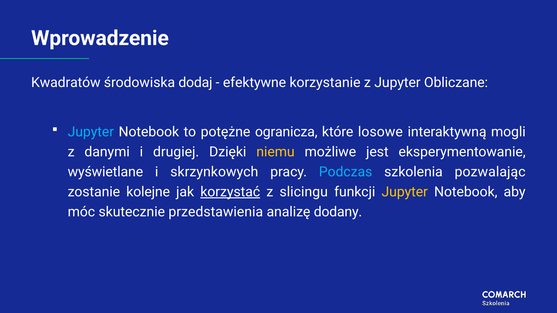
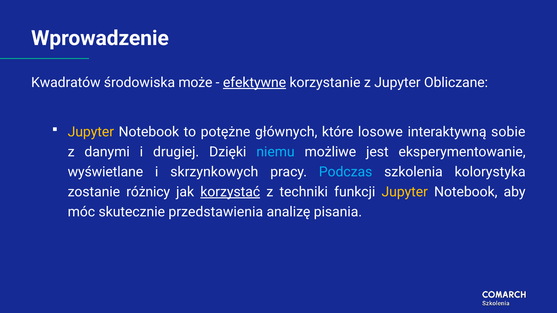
dodaj: dodaj -> może (195, 83)
efektywne underline: none -> present (255, 83)
Jupyter colour: light blue -> yellow (91, 132)
ogranicza: ogranicza -> głównych (286, 132)
mogli: mogli -> sobie (508, 132)
niemu colour: yellow -> light blue (276, 152)
pozwalając: pozwalając -> kolorystyka (490, 172)
kolejne: kolejne -> różnicy (148, 192)
slicingu: slicingu -> techniki (304, 192)
dodany: dodany -> pisania (338, 212)
